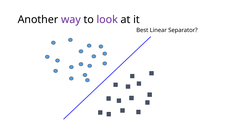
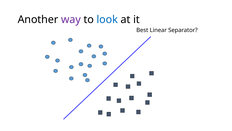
look colour: purple -> blue (107, 19)
